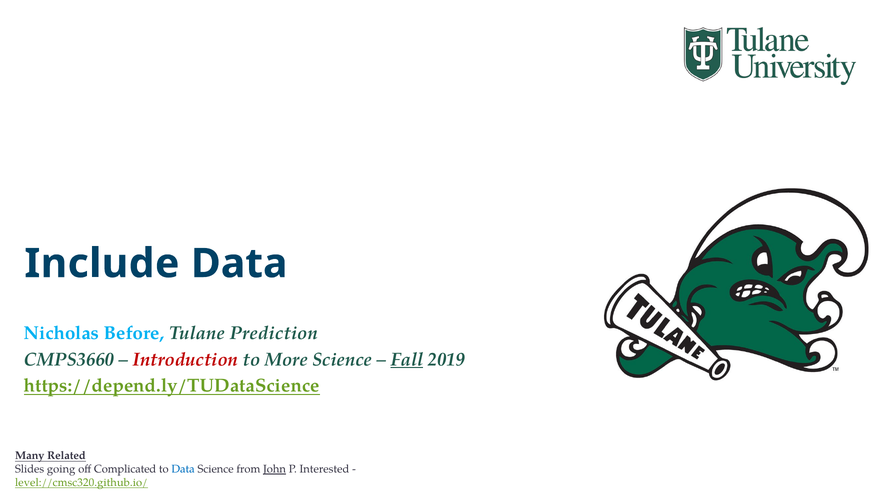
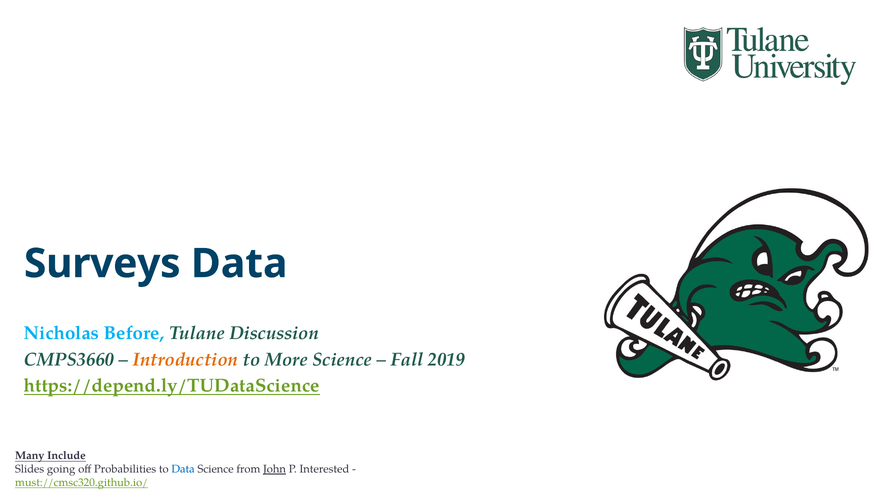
Include: Include -> Surveys (102, 264)
Prediction: Prediction -> Discussion (274, 333)
Introduction colour: red -> orange (185, 359)
Fall underline: present -> none (407, 359)
Related: Related -> Include (66, 456)
Complicated: Complicated -> Probabilities (125, 469)
level://cmsc320.github.io/: level://cmsc320.github.io/ -> must://cmsc320.github.io/ (81, 482)
